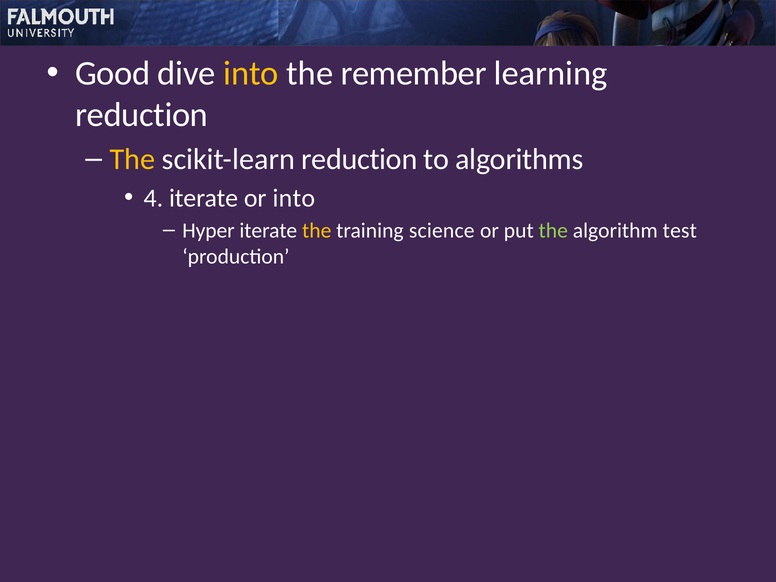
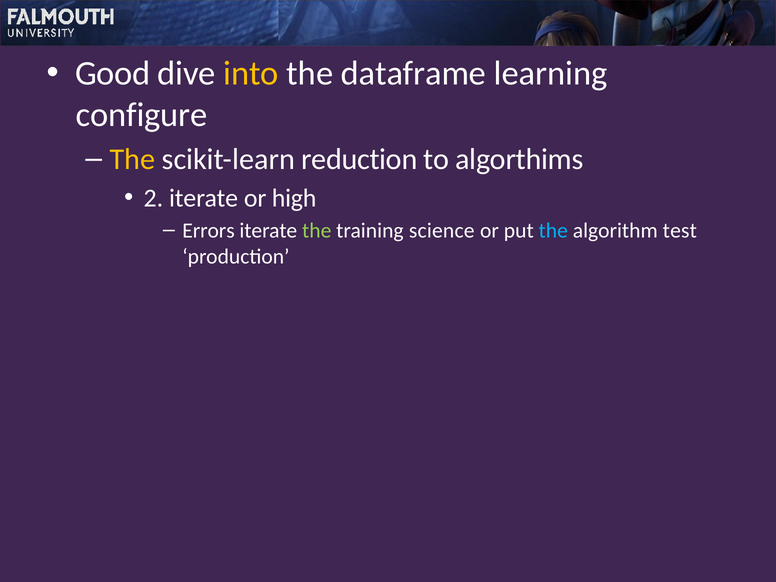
remember: remember -> dataframe (414, 74)
reduction: reduction -> configure (142, 115)
algorithms: algorithms -> algorthims (519, 160)
4: 4 -> 2 (153, 198)
or into: into -> high (294, 198)
Hyper: Hyper -> Errors (209, 230)
the colour: yellow -> light green (317, 230)
the colour: light green -> light blue (553, 230)
